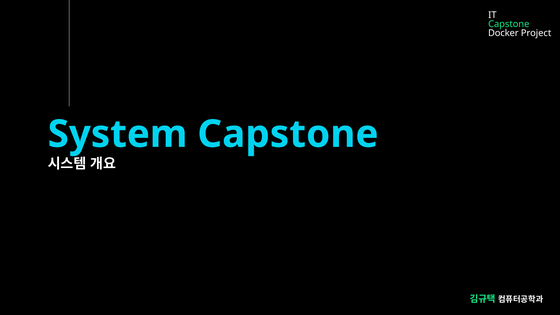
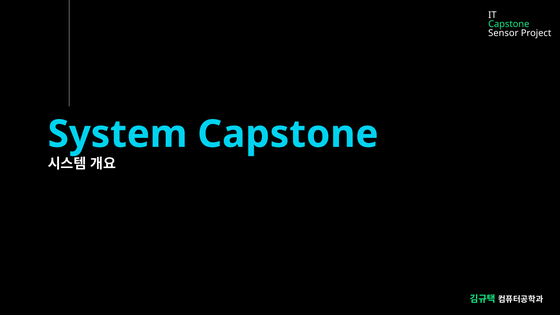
Docker: Docker -> Sensor (503, 33)
